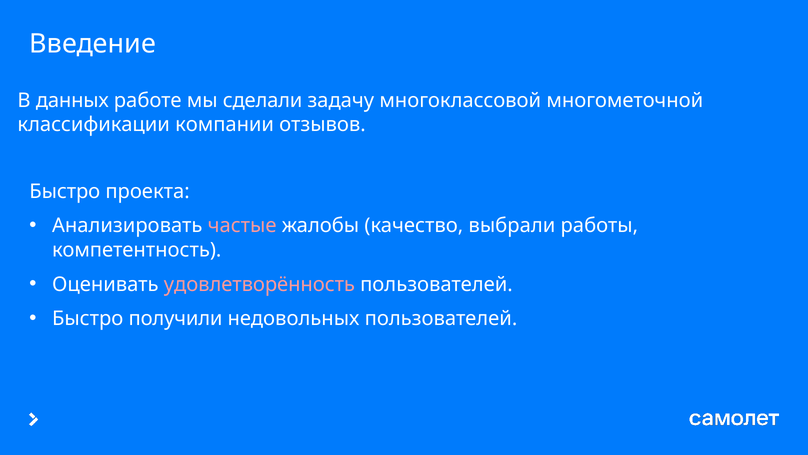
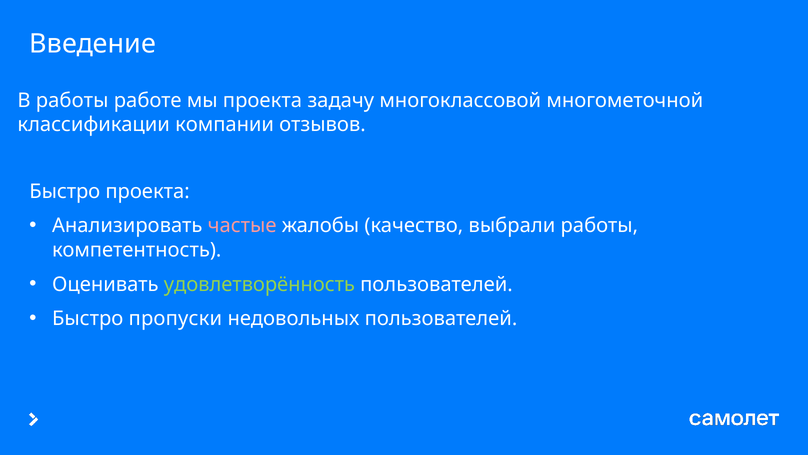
В данных: данных -> работы (72, 100)
мы сделали: сделали -> проекта (262, 100)
удовлетворённость colour: pink -> light green (259, 284)
получили: получили -> пропуски (175, 318)
